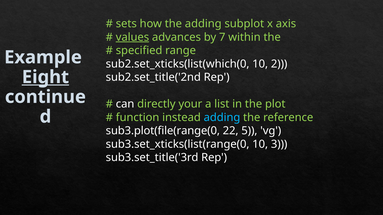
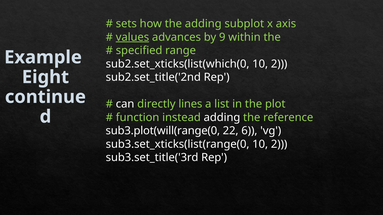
7: 7 -> 9 (222, 37)
Eight underline: present -> none (45, 77)
your: your -> lines (190, 104)
adding colour: light blue -> white (222, 118)
sub3.plot(file(range(0: sub3.plot(file(range(0 -> sub3.plot(will(range(0 (163, 131)
5: 5 -> 6 (249, 131)
sub3.set_xticks(list(range(0 10 3: 3 -> 2 (279, 144)
